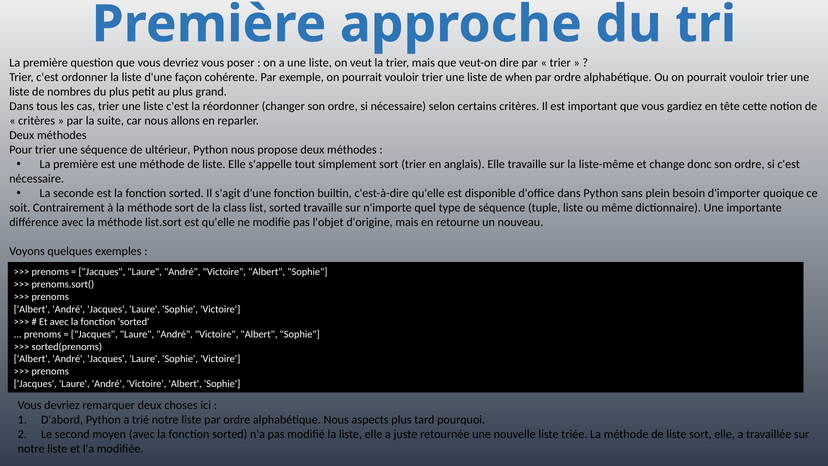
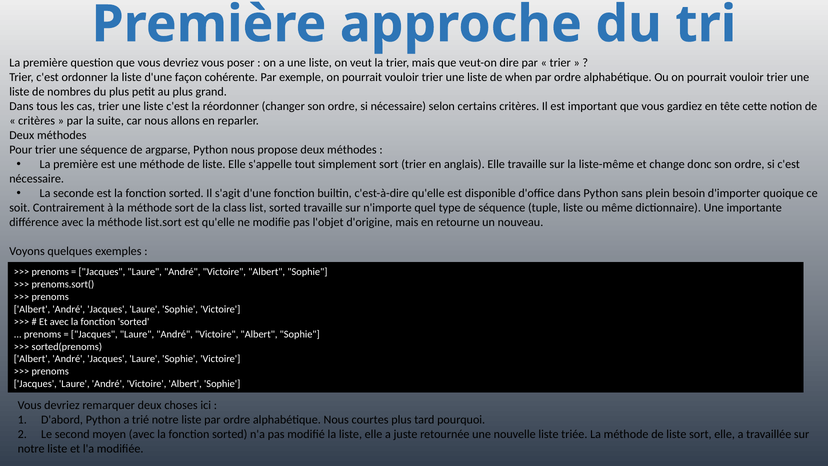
ultérieur: ultérieur -> argparse (168, 150)
aspects: aspects -> courtes (370, 420)
